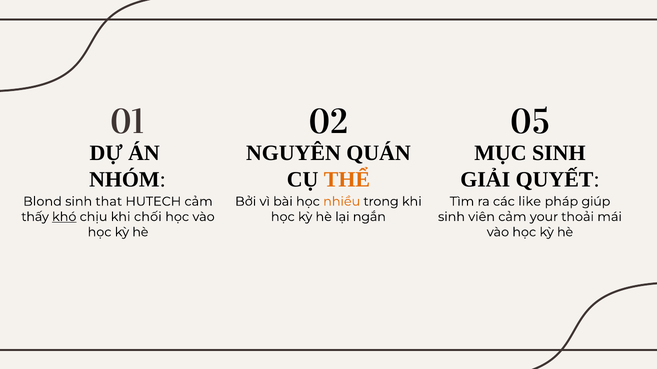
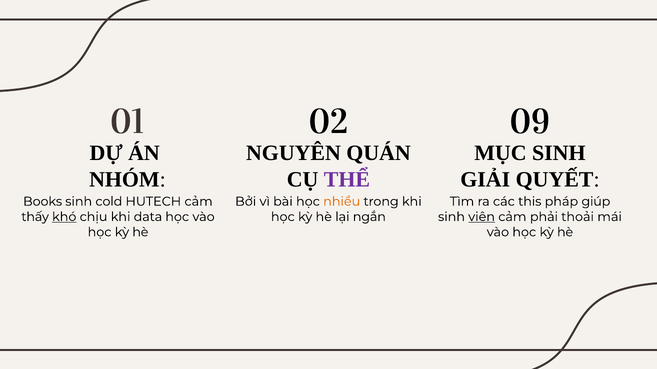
05: 05 -> 09 (530, 122)
THỂ colour: orange -> purple (347, 180)
Blond: Blond -> Books (43, 202)
that: that -> cold (109, 202)
like: like -> this (530, 202)
chối: chối -> data (148, 217)
viên underline: none -> present (482, 217)
your: your -> phải (544, 217)
